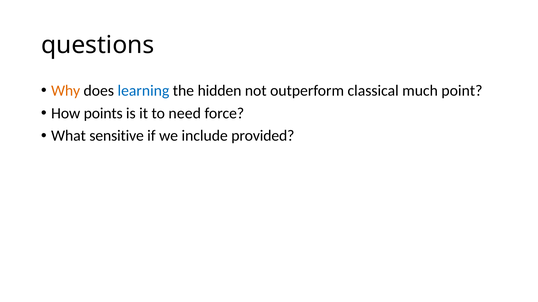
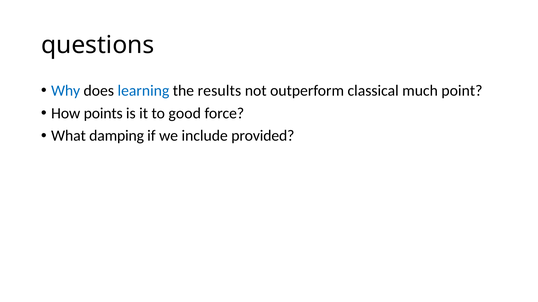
Why colour: orange -> blue (66, 91)
hidden: hidden -> results (219, 91)
need: need -> good (185, 114)
sensitive: sensitive -> damping (117, 136)
